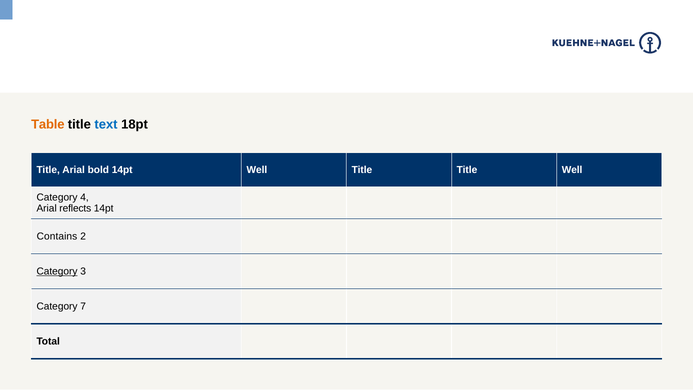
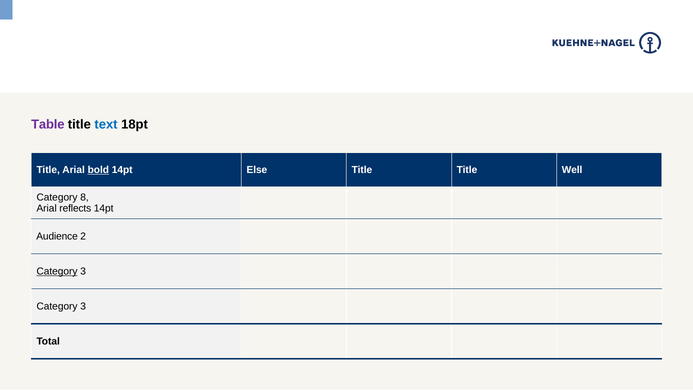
Table colour: orange -> purple (48, 124)
bold underline: none -> present (98, 170)
14pt Well: Well -> Else (257, 170)
4: 4 -> 8 (85, 197)
Contains: Contains -> Audience (57, 236)
7: 7 -> 3 (83, 306)
